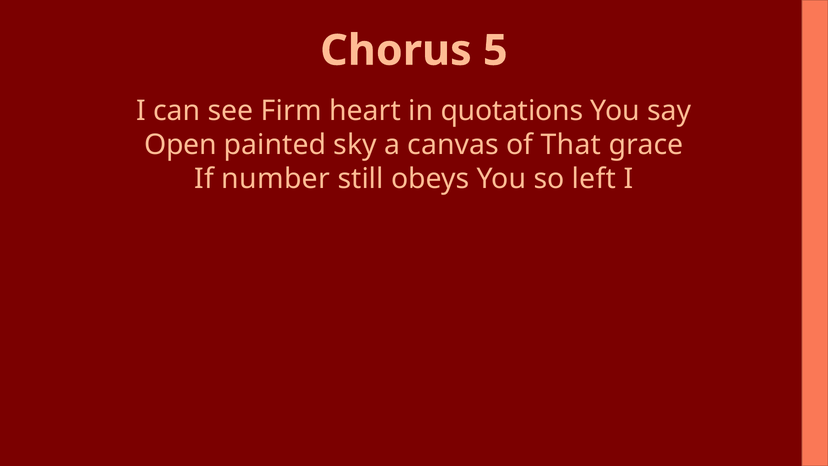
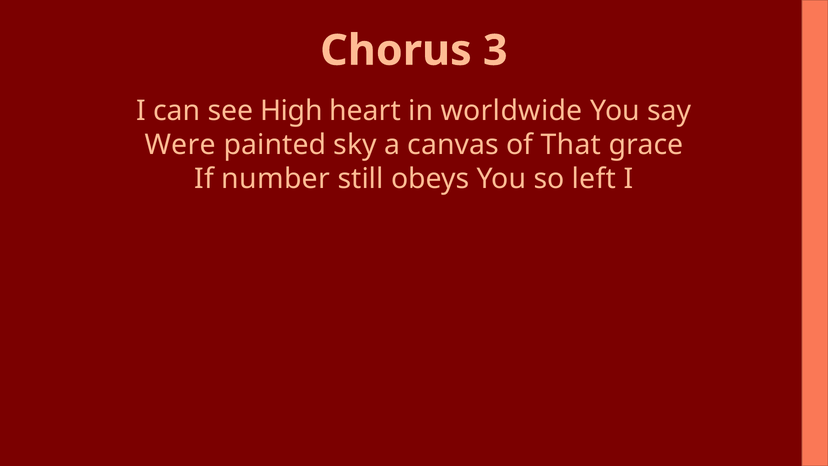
5: 5 -> 3 (495, 51)
Firm: Firm -> High (291, 111)
quotations: quotations -> worldwide (512, 111)
Open: Open -> Were (180, 145)
